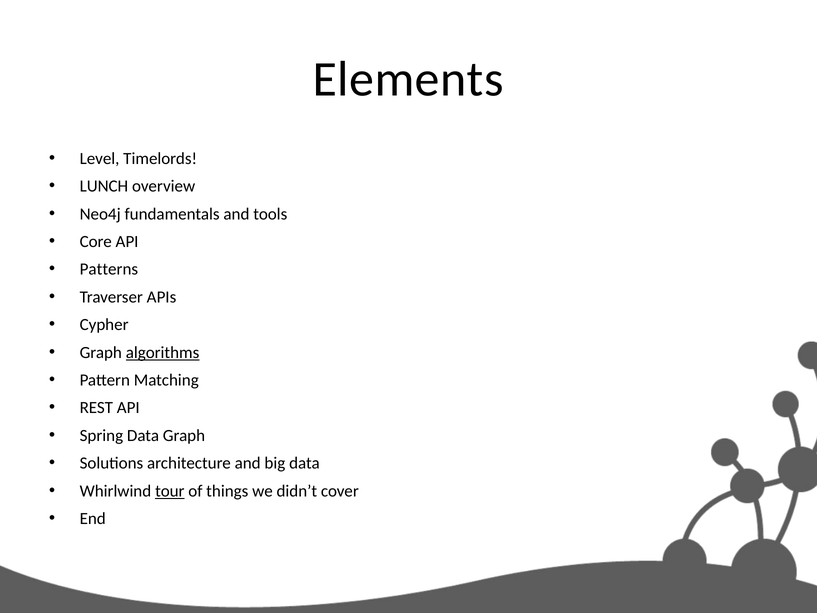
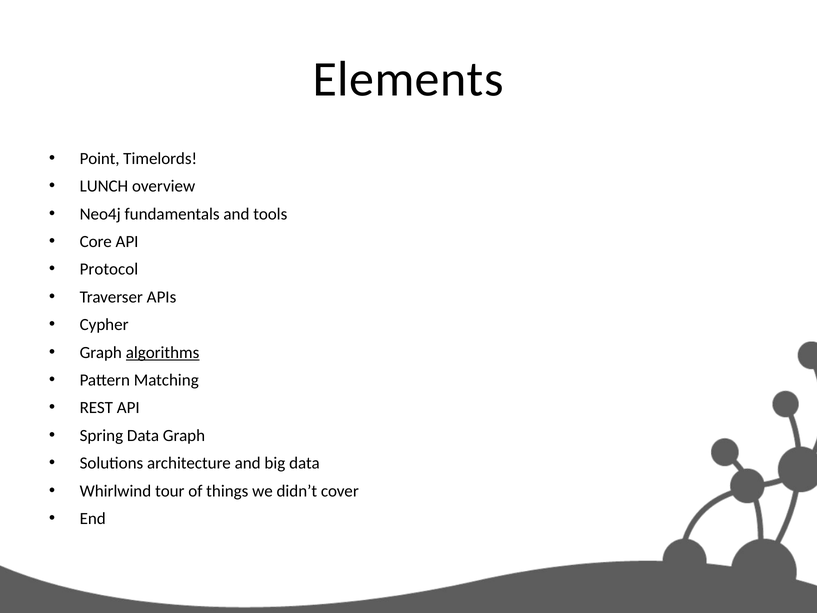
Level: Level -> Point (100, 158)
Patterns: Patterns -> Protocol (109, 269)
tour underline: present -> none (170, 491)
